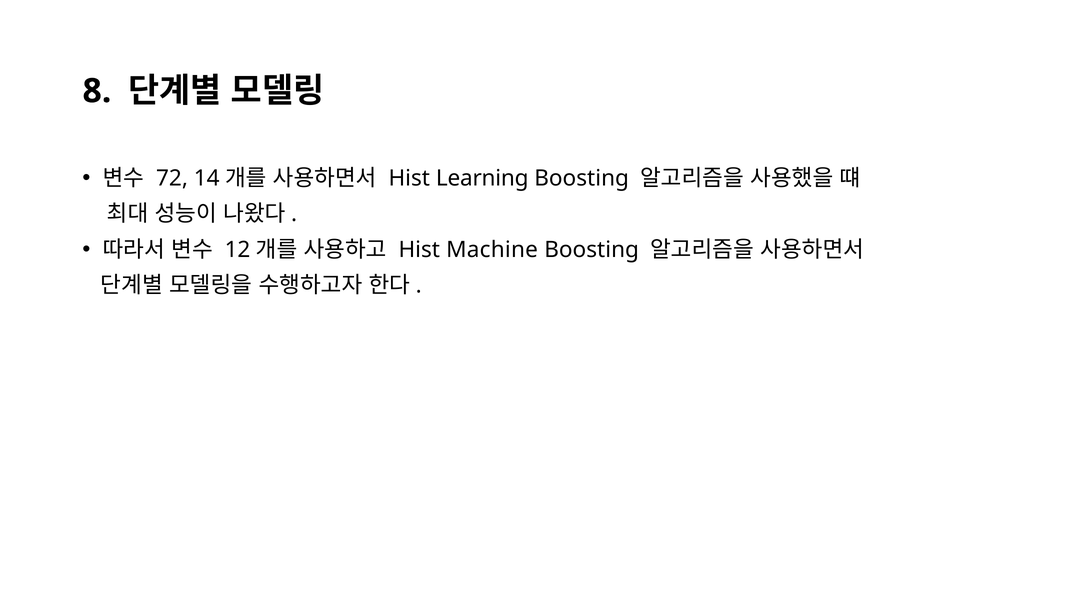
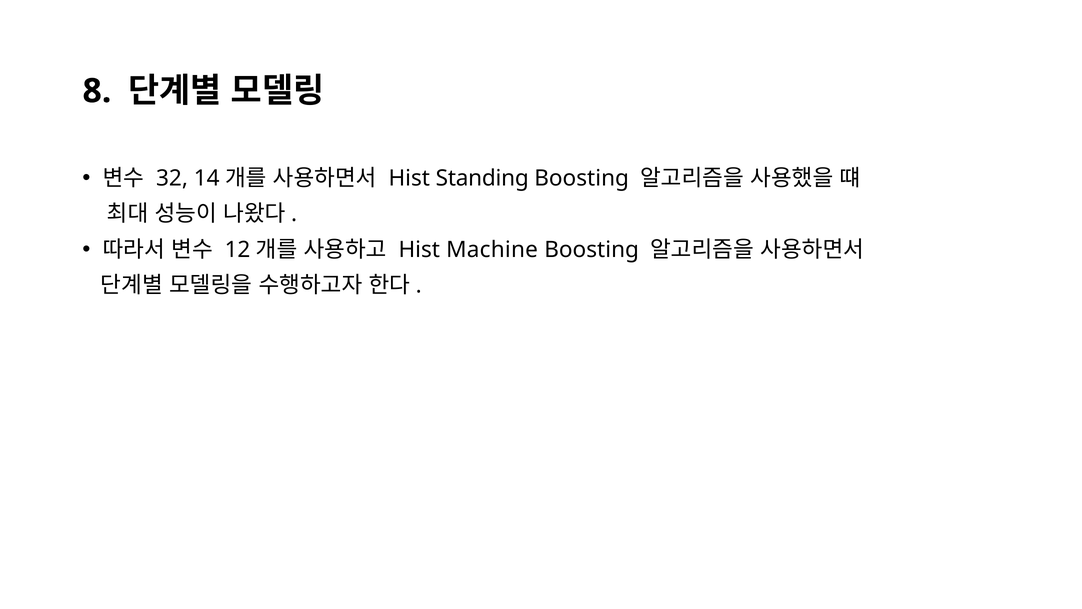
72: 72 -> 32 (172, 178)
Learning: Learning -> Standing (482, 178)
